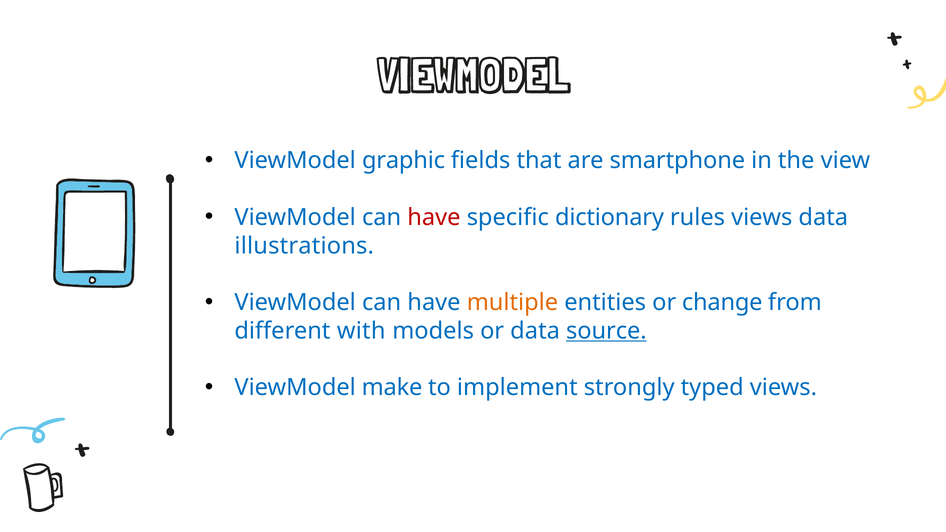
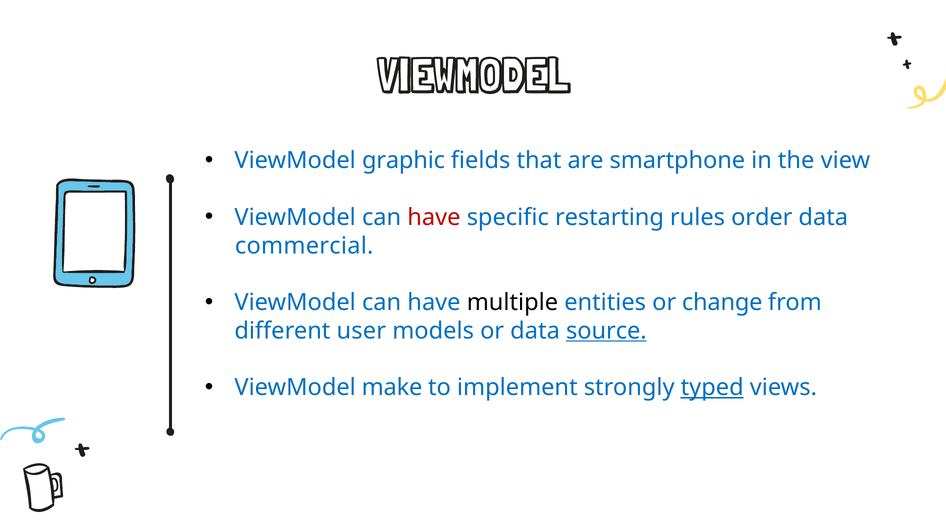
dictionary: dictionary -> restarting (609, 217)
rules views: views -> order (762, 217)
illustrations: illustrations -> commercial (304, 246)
multiple colour: orange -> black (512, 303)
with: with -> user (361, 331)
typed underline: none -> present (712, 388)
